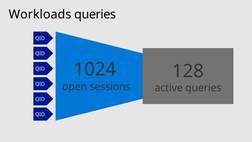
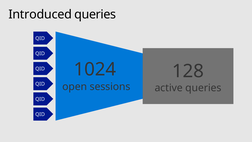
Workloads: Workloads -> Introduced (40, 14)
